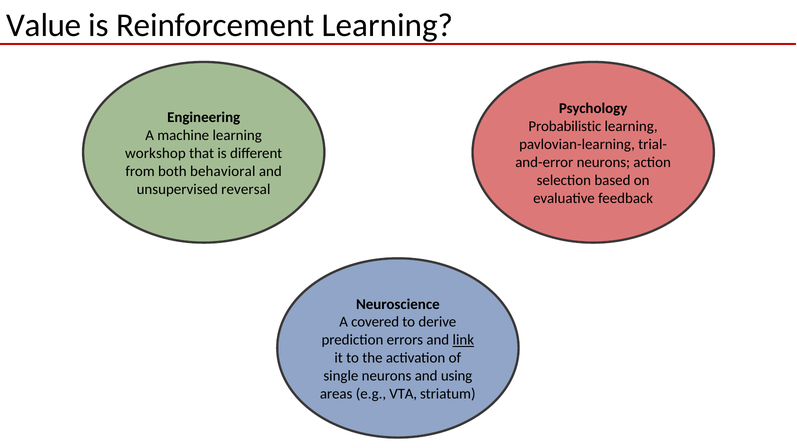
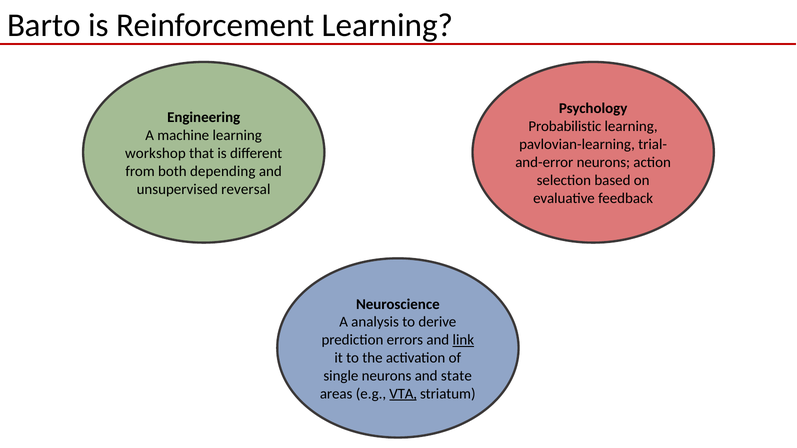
Value: Value -> Barto (44, 25)
behavioral: behavioral -> depending (223, 171)
covered: covered -> analysis (375, 322)
using: using -> state (456, 376)
VTA underline: none -> present (403, 394)
